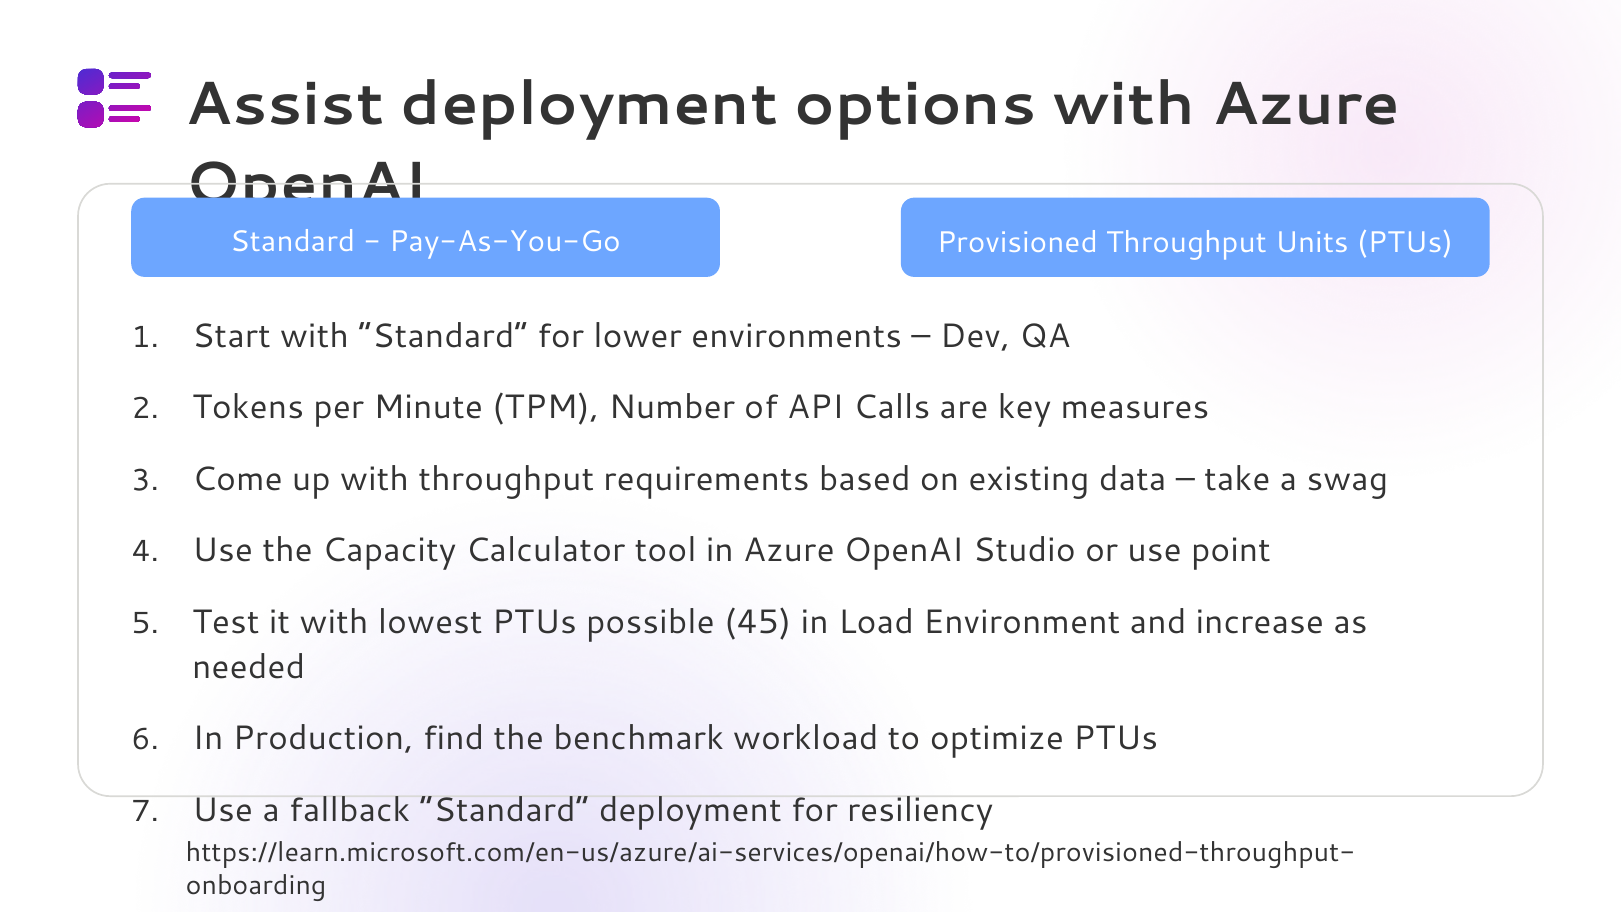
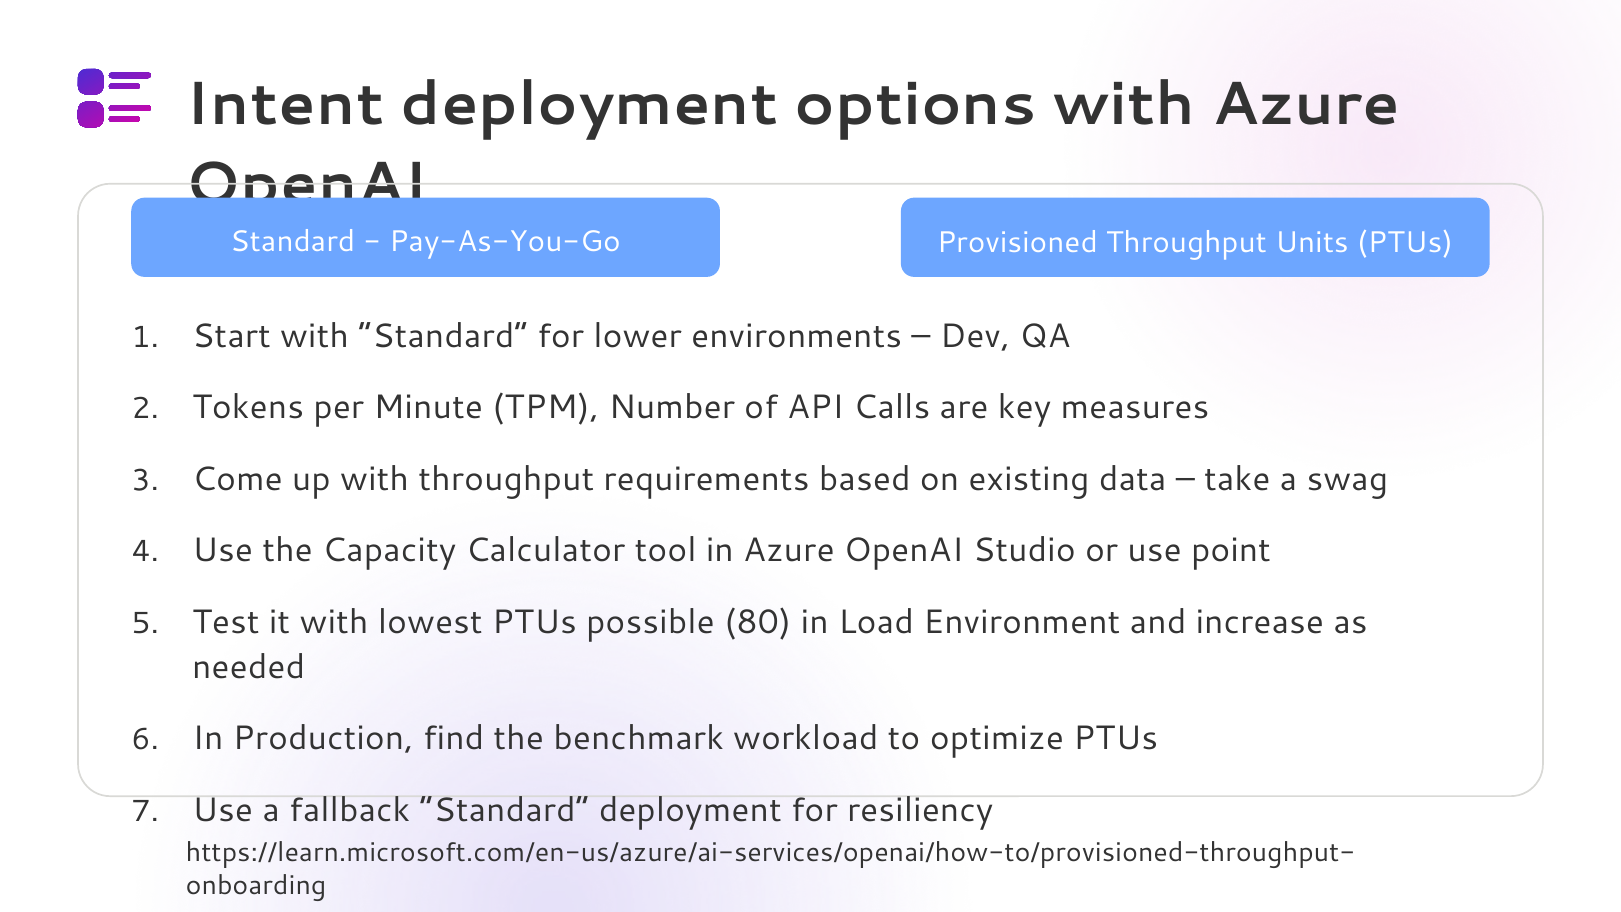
Assist: Assist -> Intent (285, 104)
45: 45 -> 80 (758, 622)
